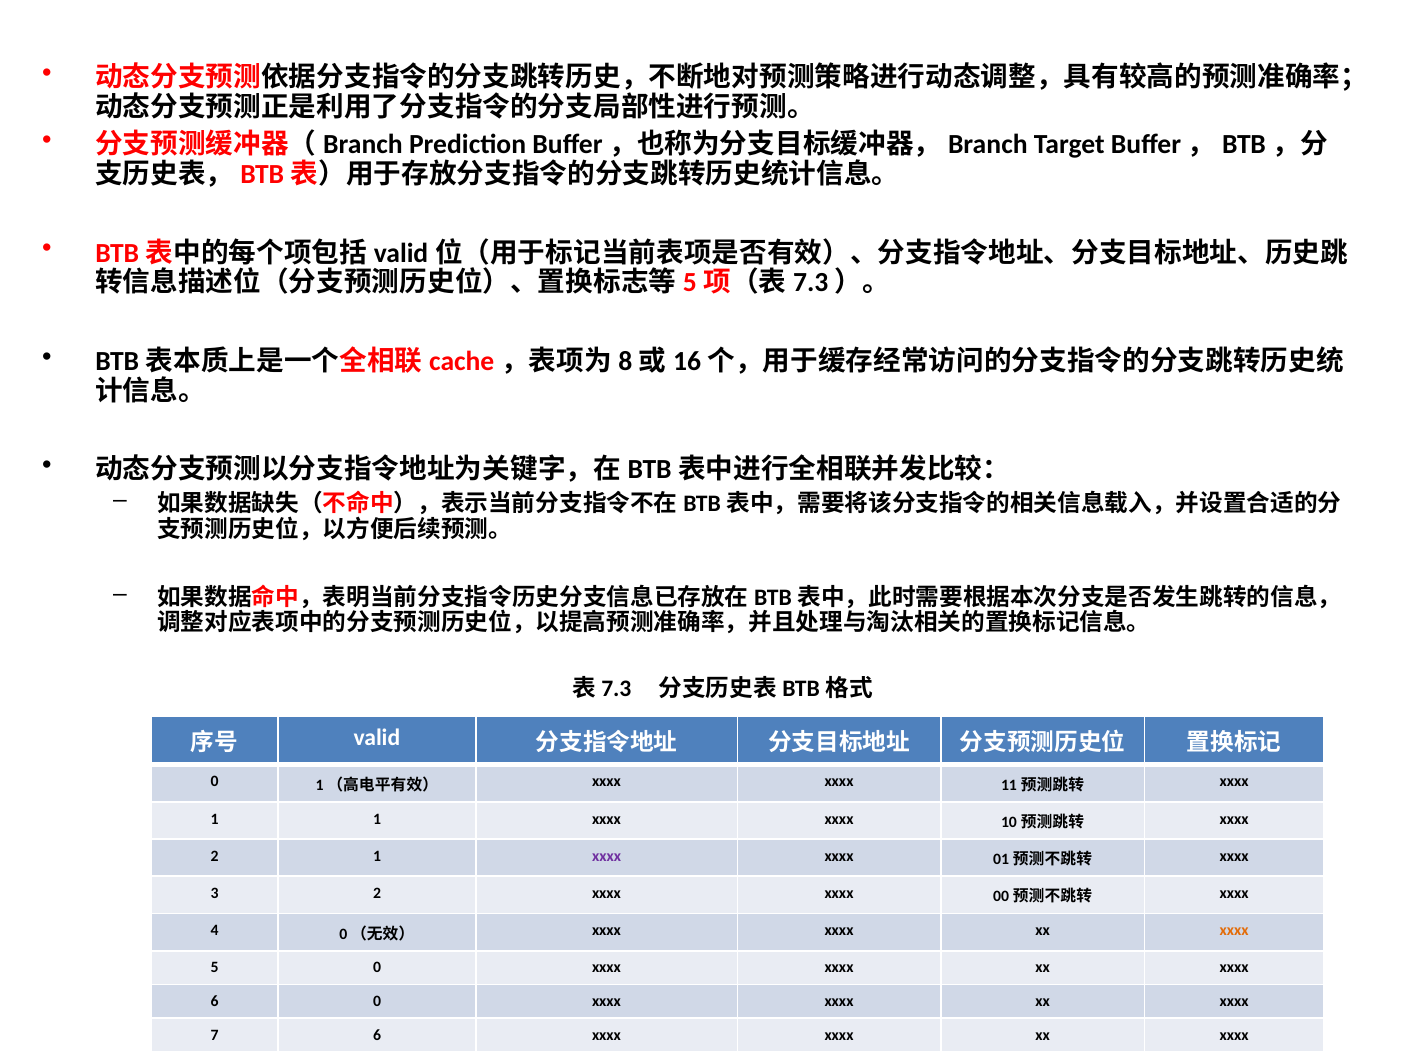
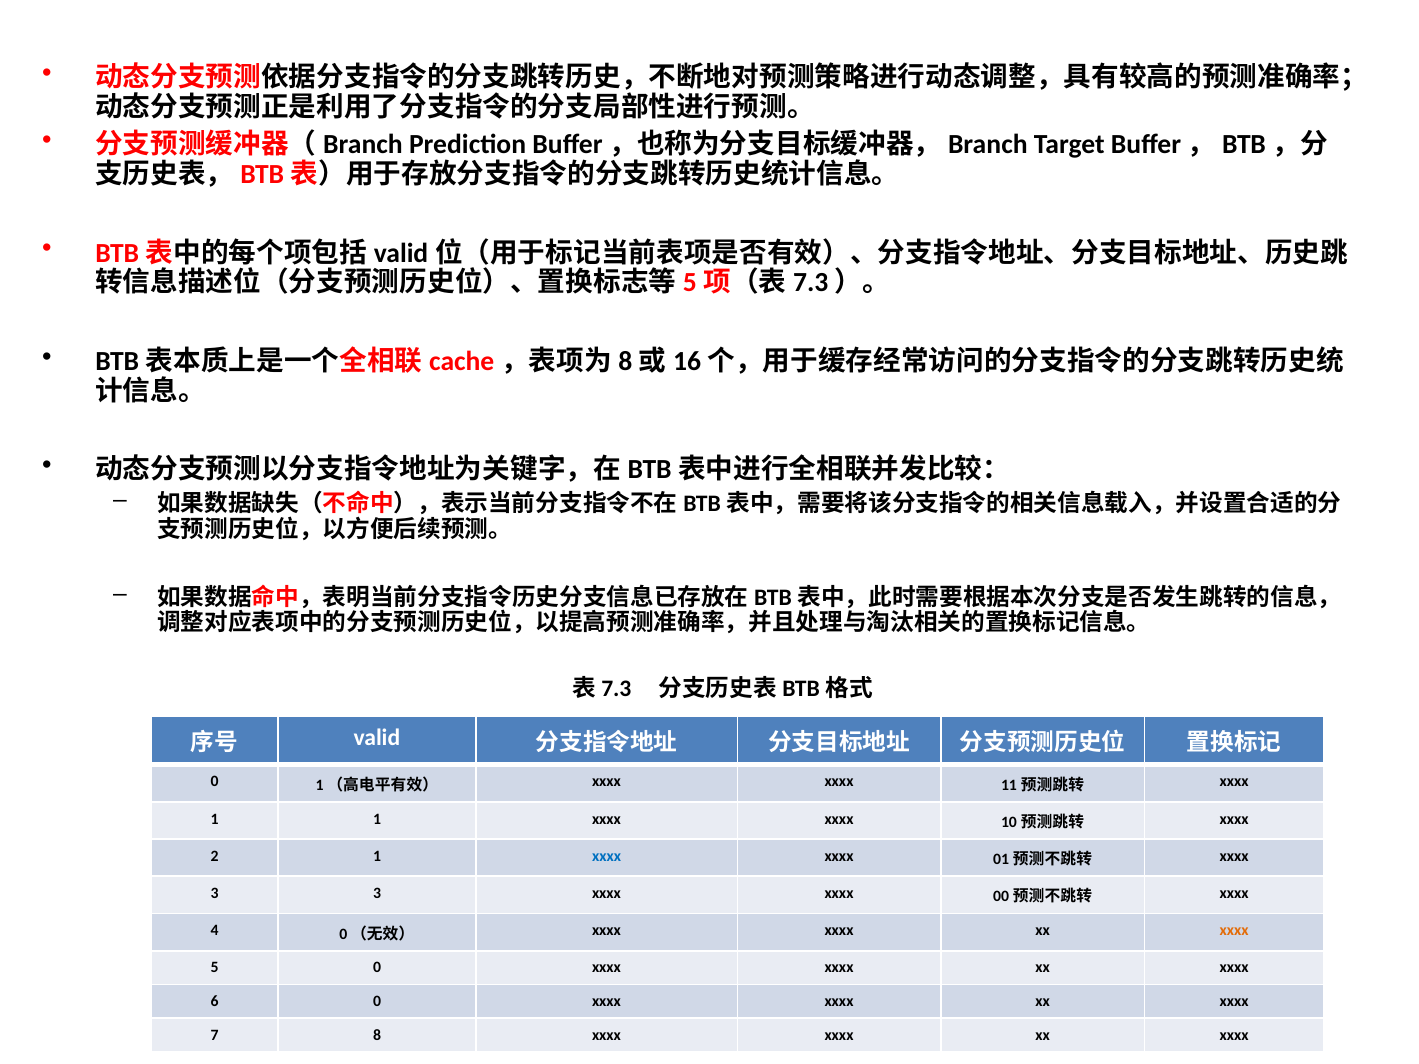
xxxx colour: purple -> blue (607, 856)
3 2: 2 -> 3 (377, 894)
7 6: 6 -> 8 (377, 1035)
